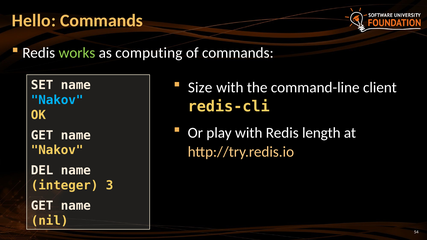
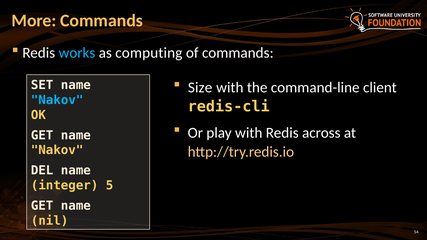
Hello: Hello -> More (34, 21)
works colour: light green -> light blue (77, 53)
length: length -> across (321, 133)
3: 3 -> 5 (110, 186)
